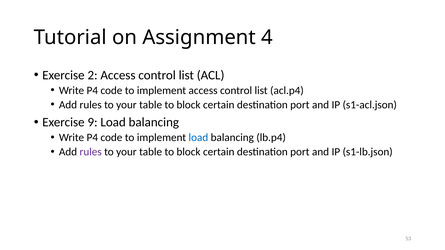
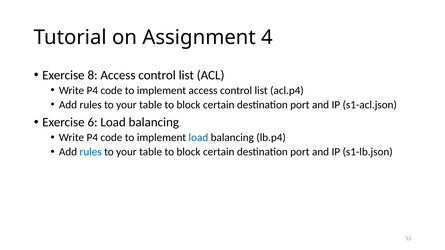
2: 2 -> 8 (93, 75)
9: 9 -> 6 (93, 122)
rules colour: purple -> blue (91, 152)
